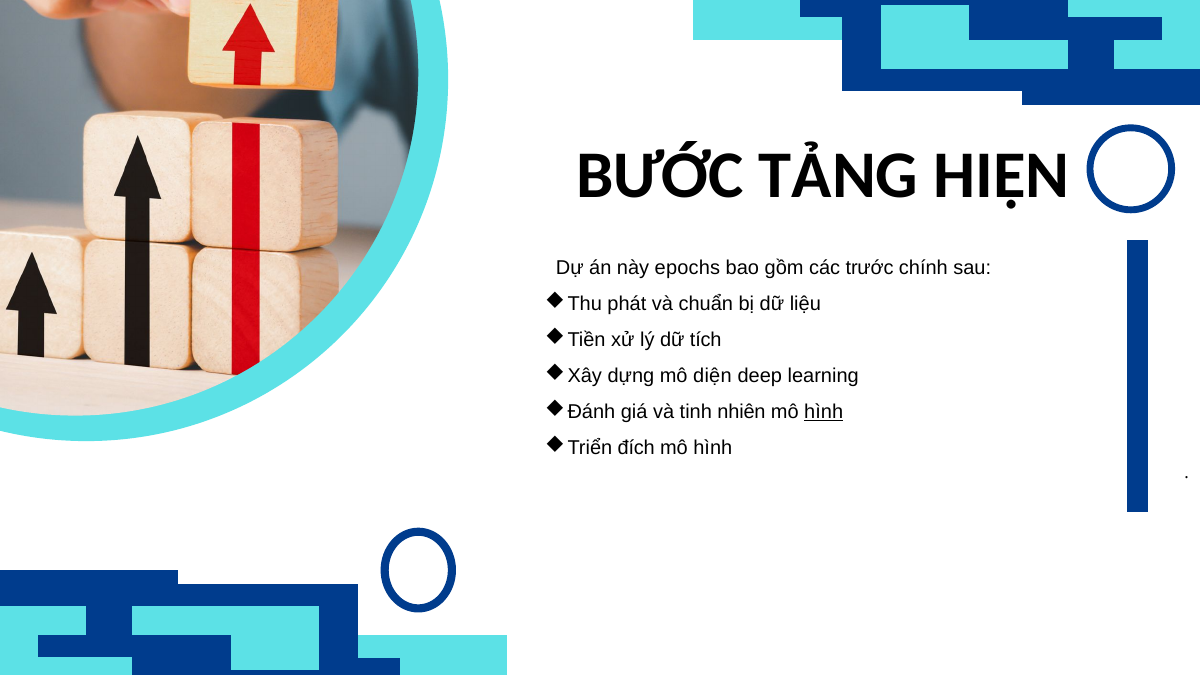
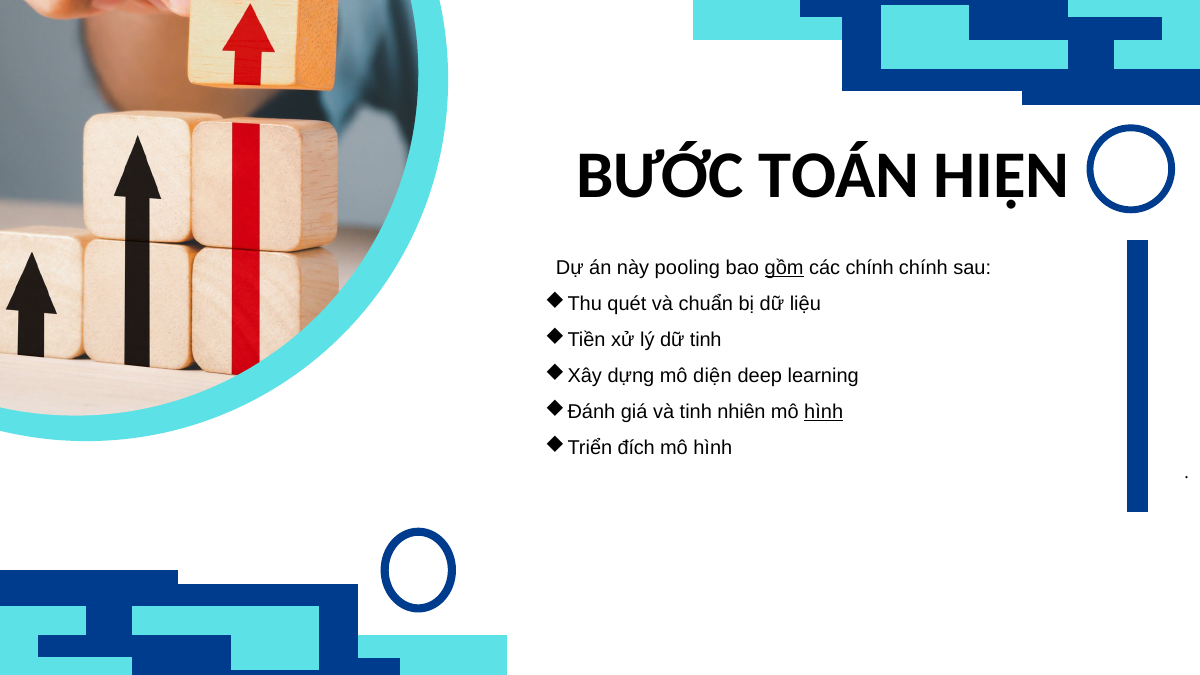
TẢNG: TẢNG -> TOÁN (839, 176)
epochs: epochs -> pooling (687, 268)
gồm underline: none -> present (784, 268)
các trước: trước -> chính (870, 268)
phát: phát -> quét (627, 304)
dữ tích: tích -> tinh (706, 340)
